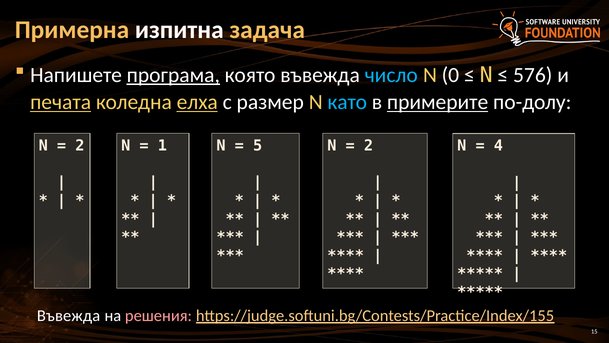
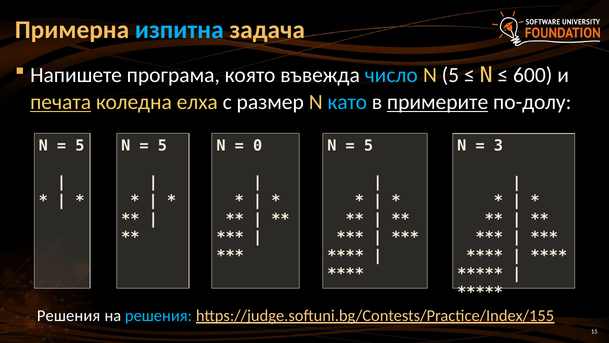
изпитна colour: white -> light blue (179, 30)
програма underline: present -> none (173, 75)
N 0: 0 -> 5 (450, 75)
576: 576 -> 600 (533, 75)
елха underline: present -> none (197, 102)
2: 2 -> 5 (80, 146)
1: 1 -> 5 (162, 146)
5: 5 -> 0 (258, 146)
2: 2 -> 5 (369, 146)
4: 4 -> 3 (498, 146)
Въвежда: Въвежда -> Решения (69, 316)
решения colour: pink -> light blue (159, 316)
